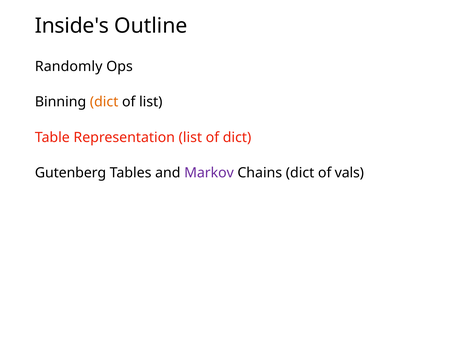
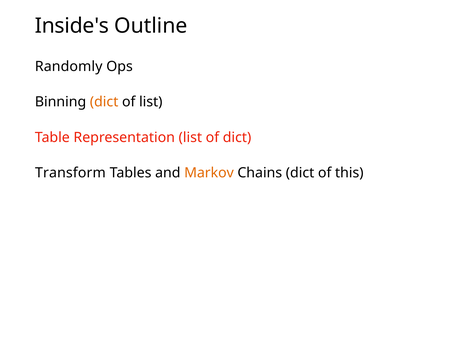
Gutenberg: Gutenberg -> Transform (70, 173)
Markov colour: purple -> orange (209, 173)
vals: vals -> this (349, 173)
